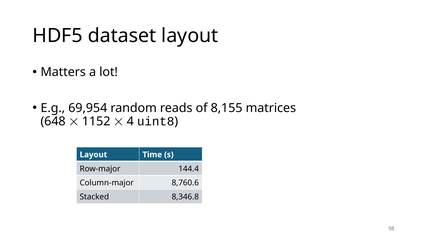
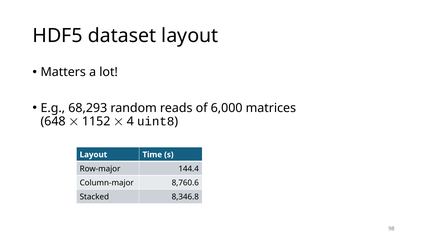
69,954: 69,954 -> 68,293 (88, 108)
8,155: 8,155 -> 6,000 (227, 108)
